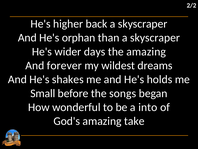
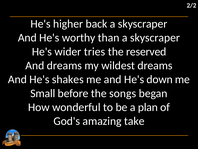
orphan: orphan -> worthy (79, 38)
days: days -> tries (95, 51)
the amazing: amazing -> reserved (146, 51)
And forever: forever -> dreams (64, 65)
holds: holds -> down (160, 79)
into: into -> plan (148, 107)
